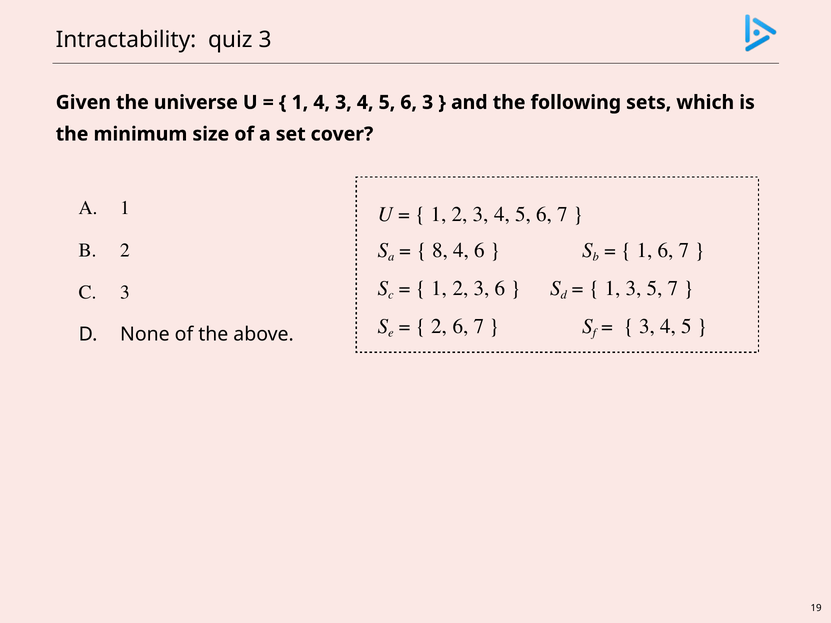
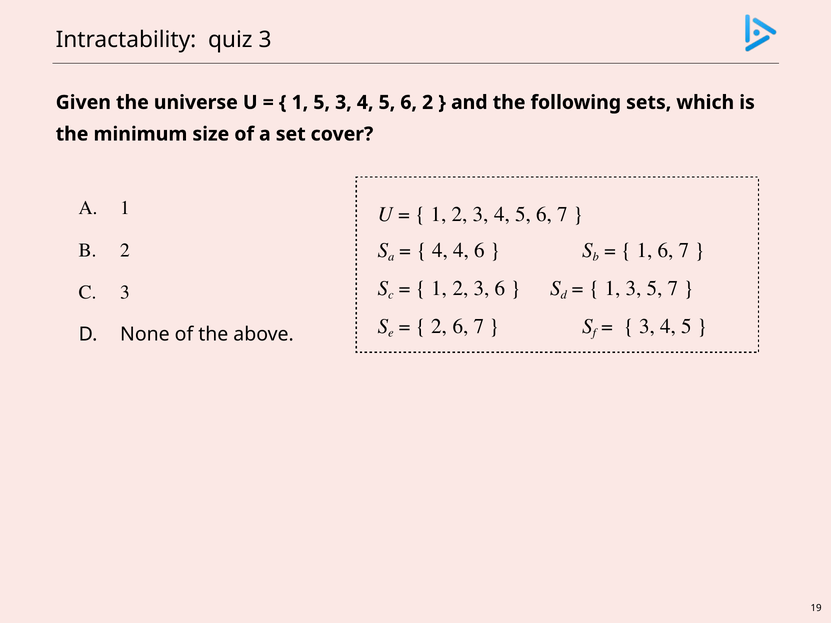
1 4: 4 -> 5 (322, 102)
6 3: 3 -> 2 (428, 102)
8: 8 -> 4 (440, 251)
